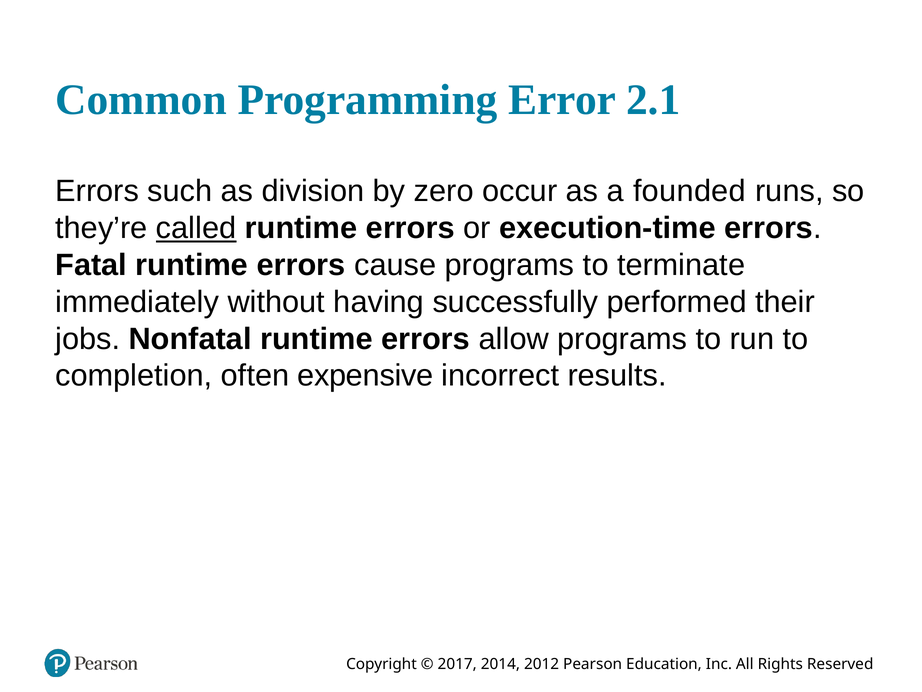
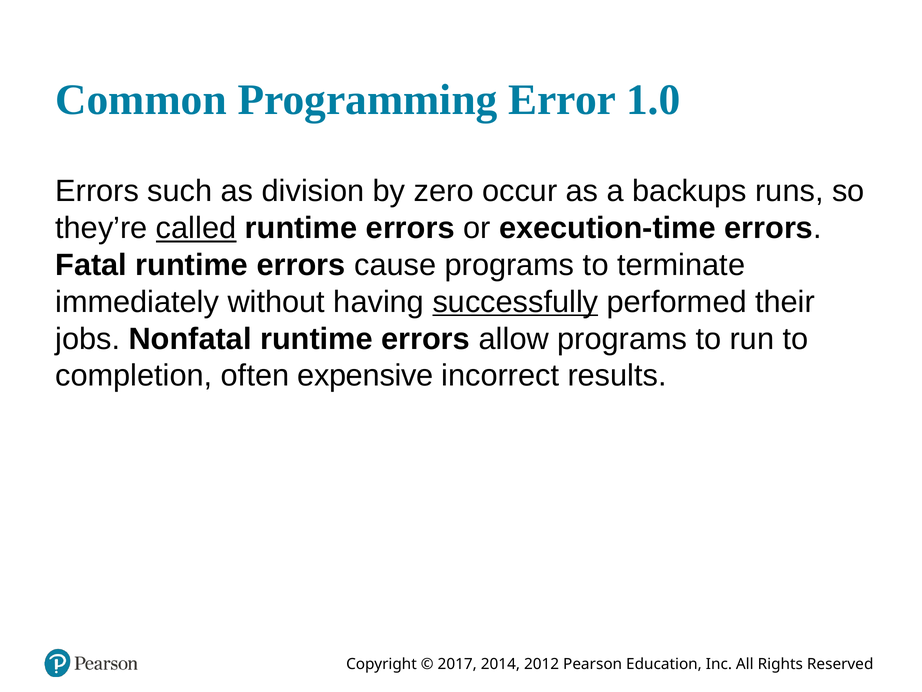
2.1: 2.1 -> 1.0 (653, 100)
founded: founded -> backups (690, 191)
successfully underline: none -> present (515, 302)
